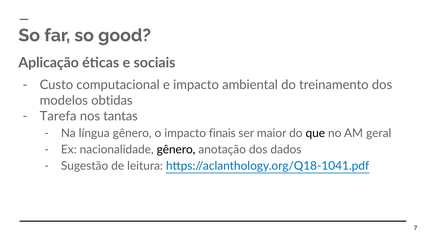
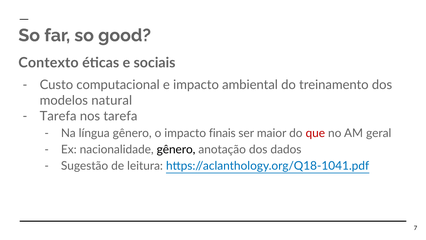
Aplicação: Aplicação -> Contexto (49, 63)
obtidas: obtidas -> natural (112, 100)
nos tantas: tantas -> tarefa (120, 116)
que colour: black -> red (315, 133)
